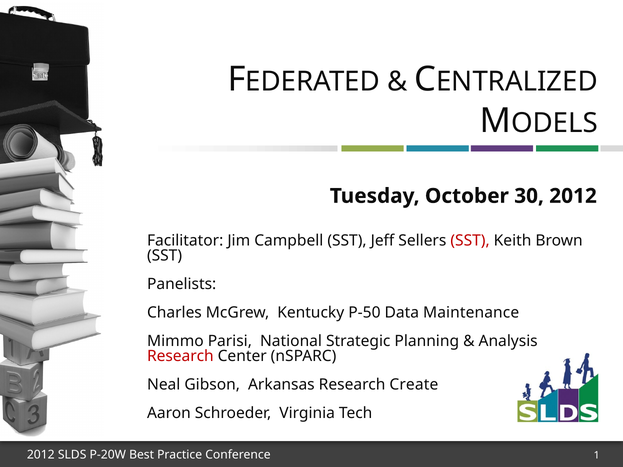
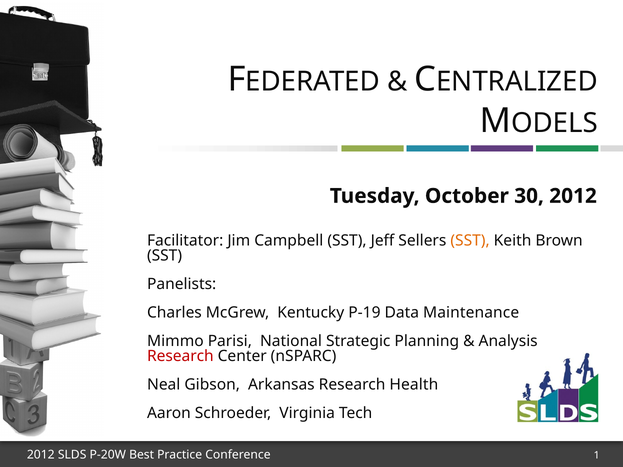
SST colour: red -> orange (470, 241)
P-50: P-50 -> P-19 (364, 313)
Create: Create -> Health (414, 385)
